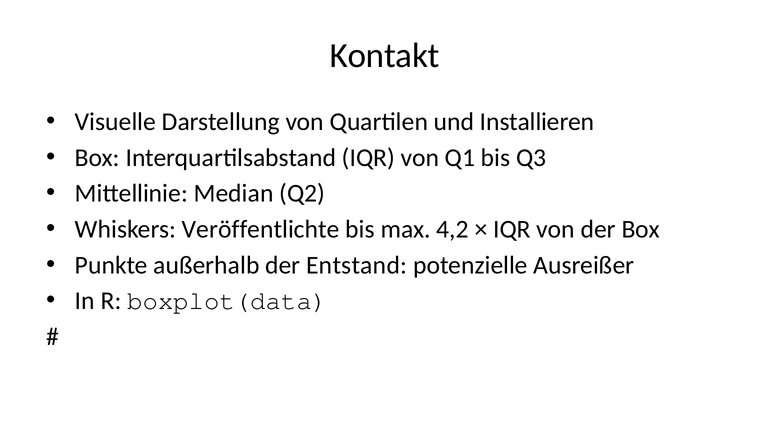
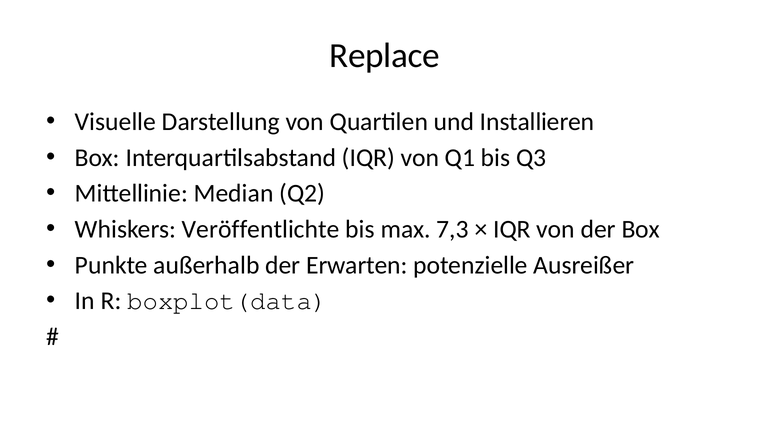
Kontakt: Kontakt -> Replace (385, 56)
4,2: 4,2 -> 7,3 (453, 230)
Entstand: Entstand -> Erwarten (357, 265)
